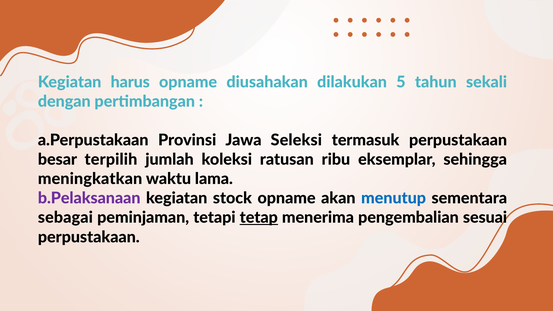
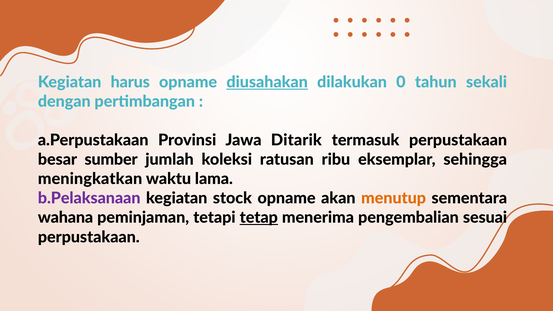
diusahakan underline: none -> present (267, 82)
5: 5 -> 0 (401, 82)
Seleksi: Seleksi -> Ditarik (296, 140)
terpilih: terpilih -> sumber (111, 160)
menutup colour: blue -> orange (394, 198)
sebagai: sebagai -> wahana (65, 218)
